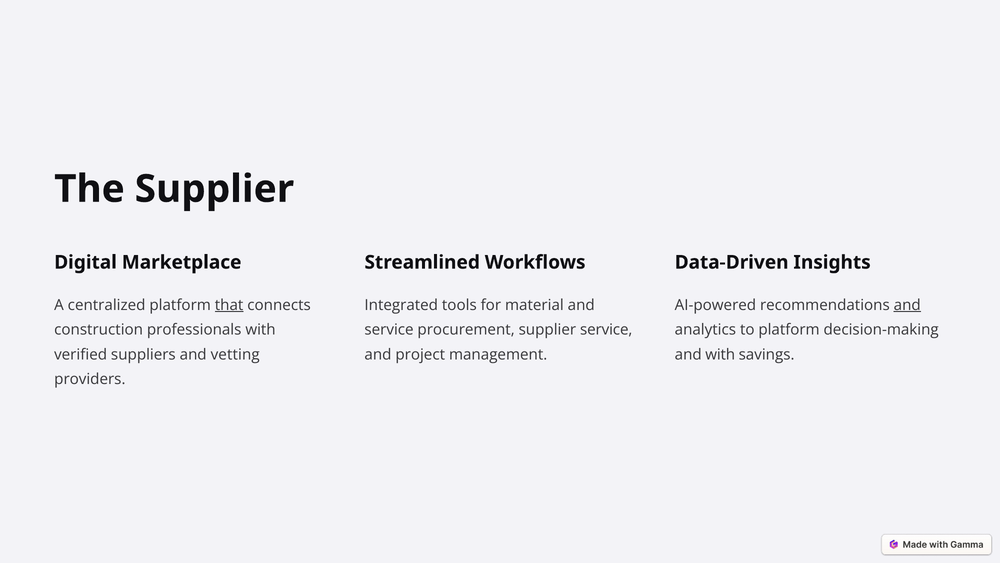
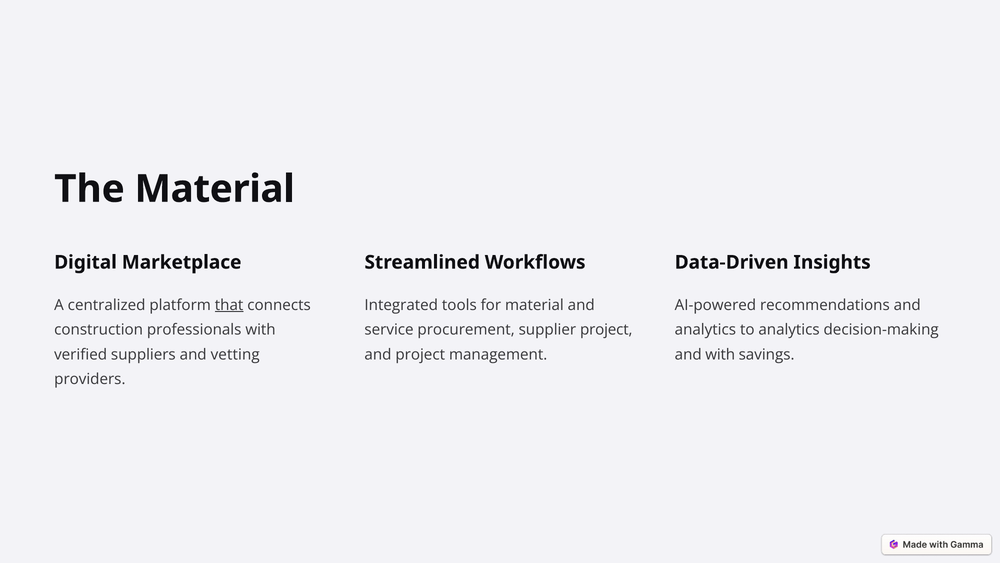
The Supplier: Supplier -> Material (215, 189)
and underline: present -> none (907, 305)
supplier service: service -> project (606, 330)
to platform: platform -> analytics (789, 330)
